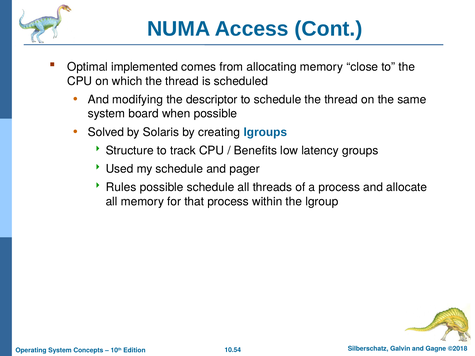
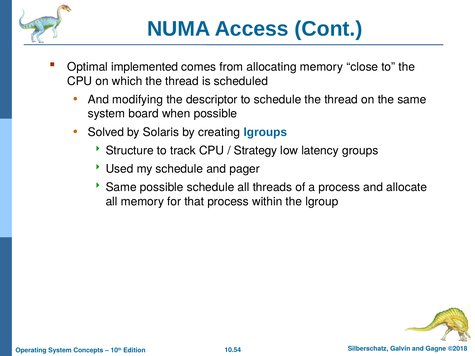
Benefits: Benefits -> Strategy (256, 151)
Rules: Rules -> Same (121, 187)
